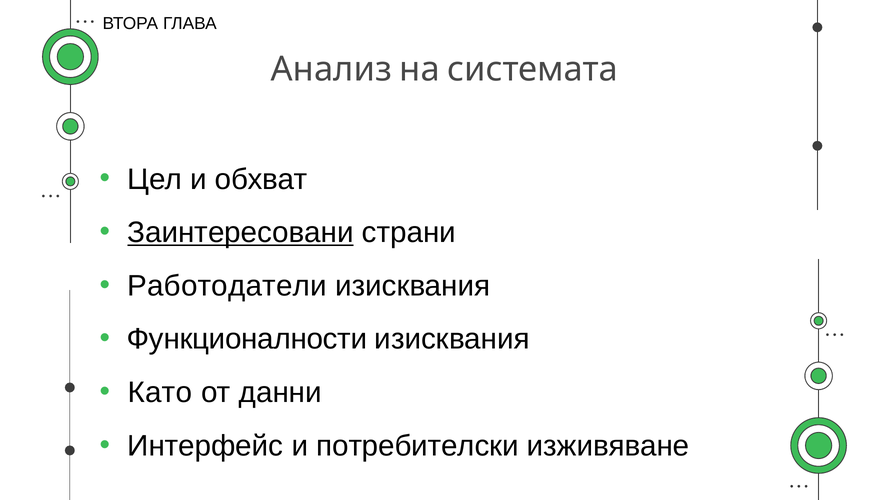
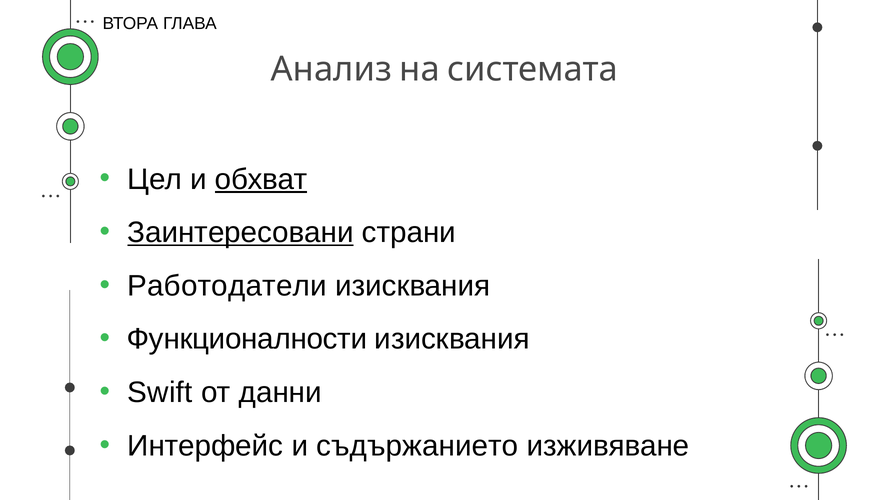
обхват underline: none -> present (261, 179)
Като: Като -> Swift (160, 393)
потребителски: потребителски -> съдържанието (417, 446)
